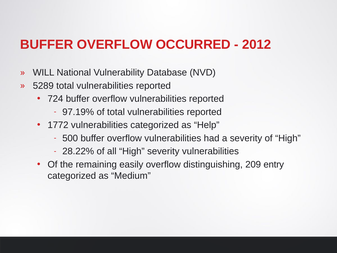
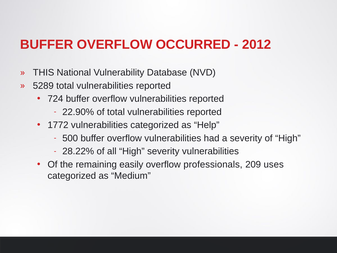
WILL: WILL -> THIS (44, 73)
97.19%: 97.19% -> 22.90% (78, 112)
distinguishing: distinguishing -> professionals (213, 164)
entry: entry -> uses (274, 164)
